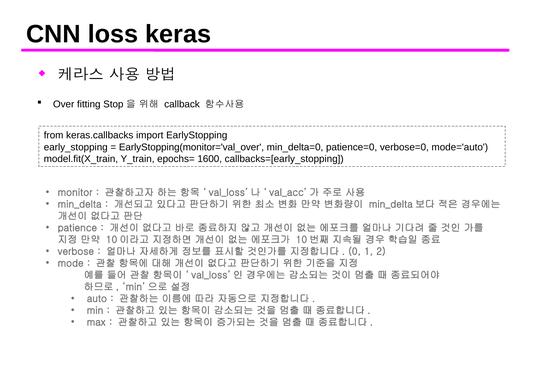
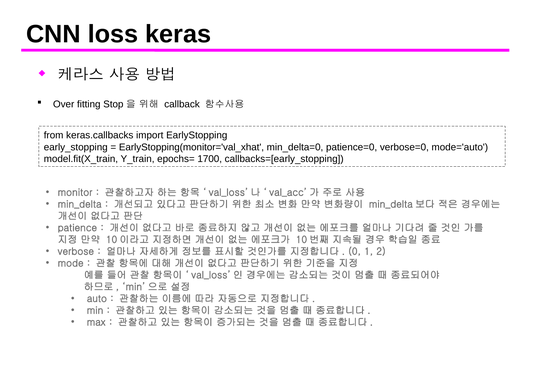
EarlyStopping(monitor='val_over: EarlyStopping(monitor='val_over -> EarlyStopping(monitor='val_xhat (191, 147)
1600: 1600 -> 1700 (210, 159)
